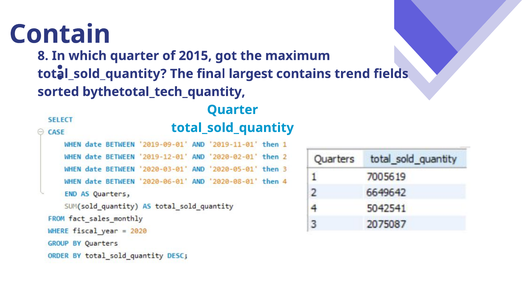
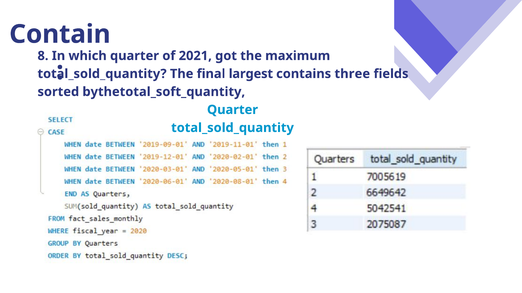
2015: 2015 -> 2021 (195, 56)
trend: trend -> three (352, 74)
bythetotal_tech_quantity: bythetotal_tech_quantity -> bythetotal_soft_quantity (164, 92)
